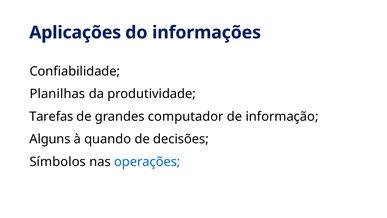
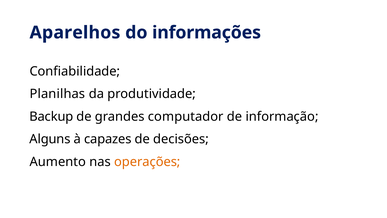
Aplicações: Aplicações -> Aparelhos (75, 33)
Tarefas: Tarefas -> Backup (51, 116)
quando: quando -> capazes (108, 139)
Símbolos: Símbolos -> Aumento (58, 162)
operações colour: blue -> orange (147, 162)
